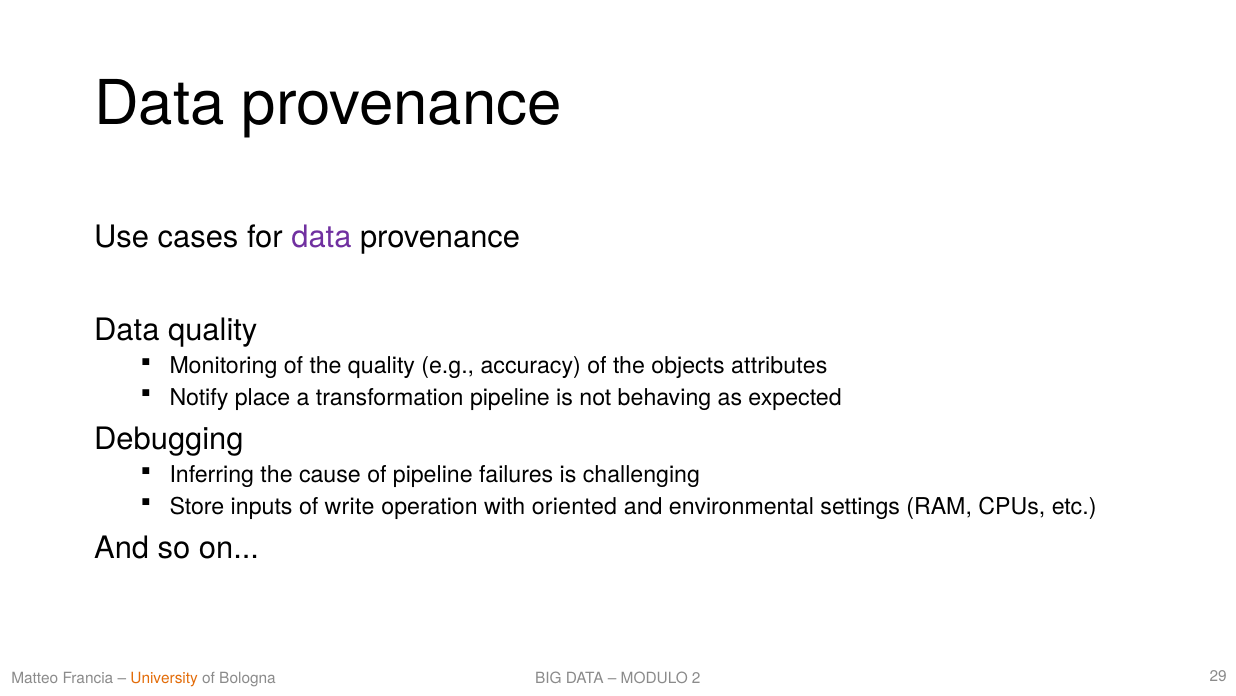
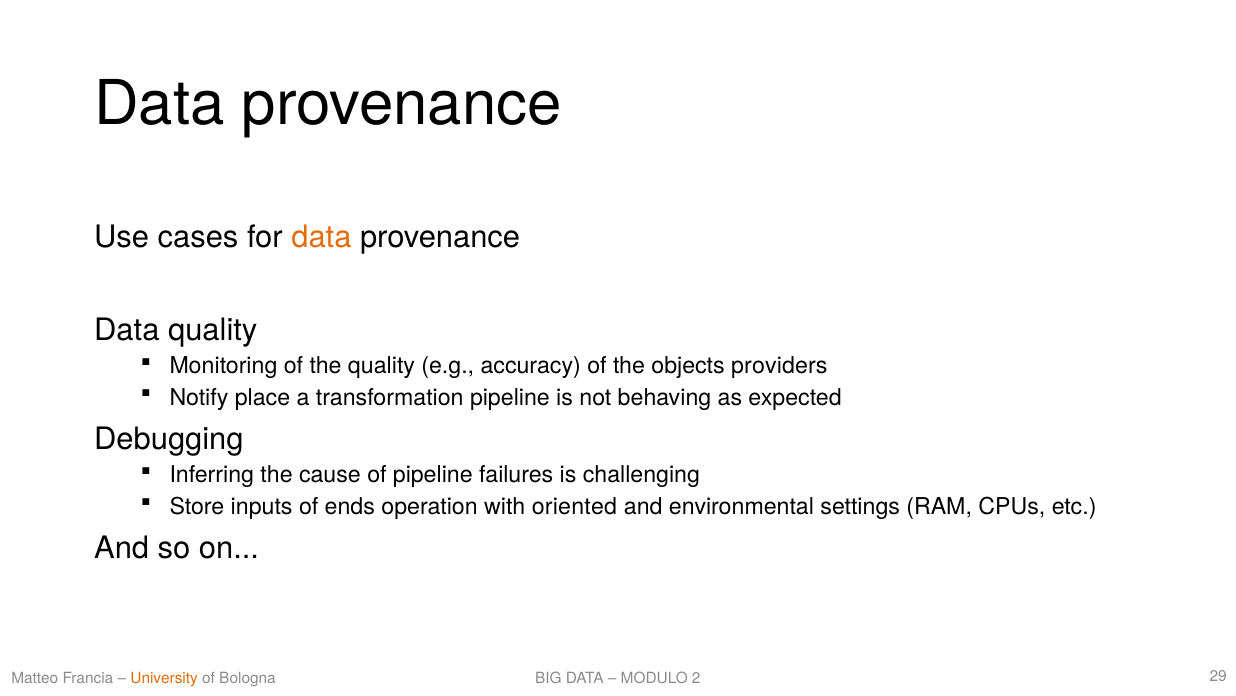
data colour: purple -> orange (321, 237)
attributes: attributes -> providers (779, 366)
write: write -> ends (350, 506)
